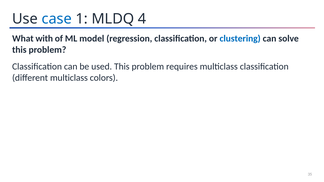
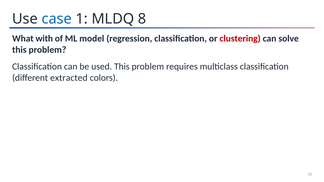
4: 4 -> 8 (142, 19)
clustering colour: blue -> red (240, 39)
different multiclass: multiclass -> extracted (69, 78)
